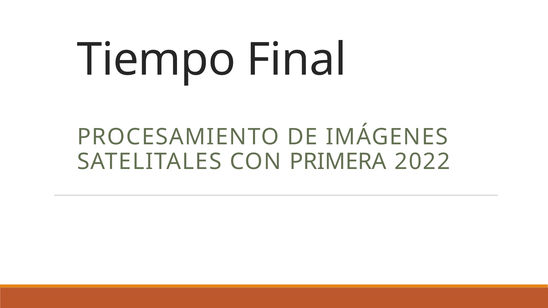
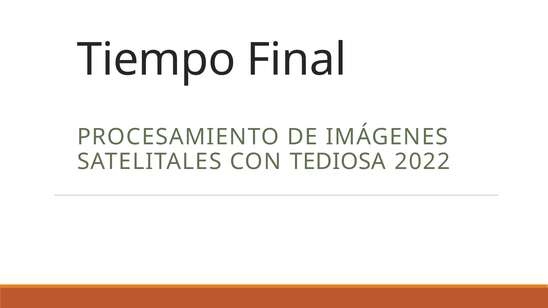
PRIMERA: PRIMERA -> TEDIOSA (338, 162)
